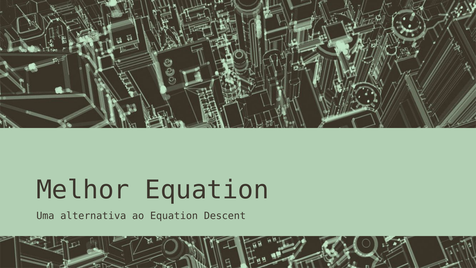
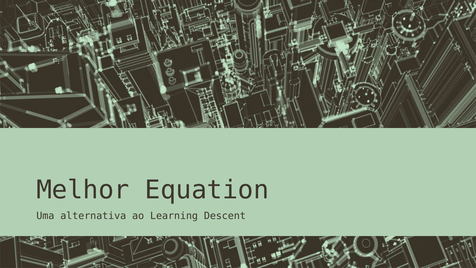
ao Equation: Equation -> Learning (174, 216)
